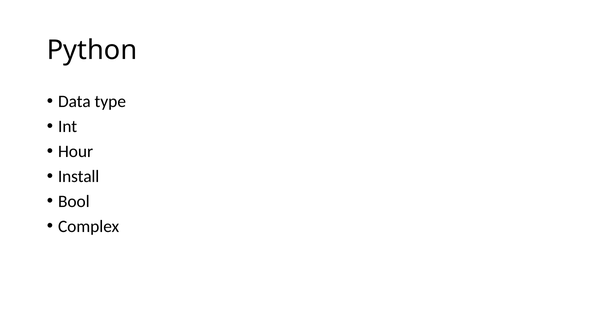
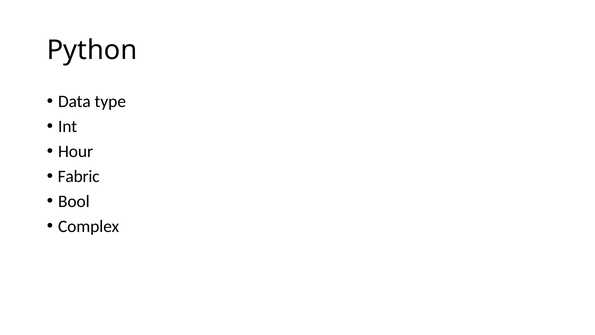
Install: Install -> Fabric (79, 176)
